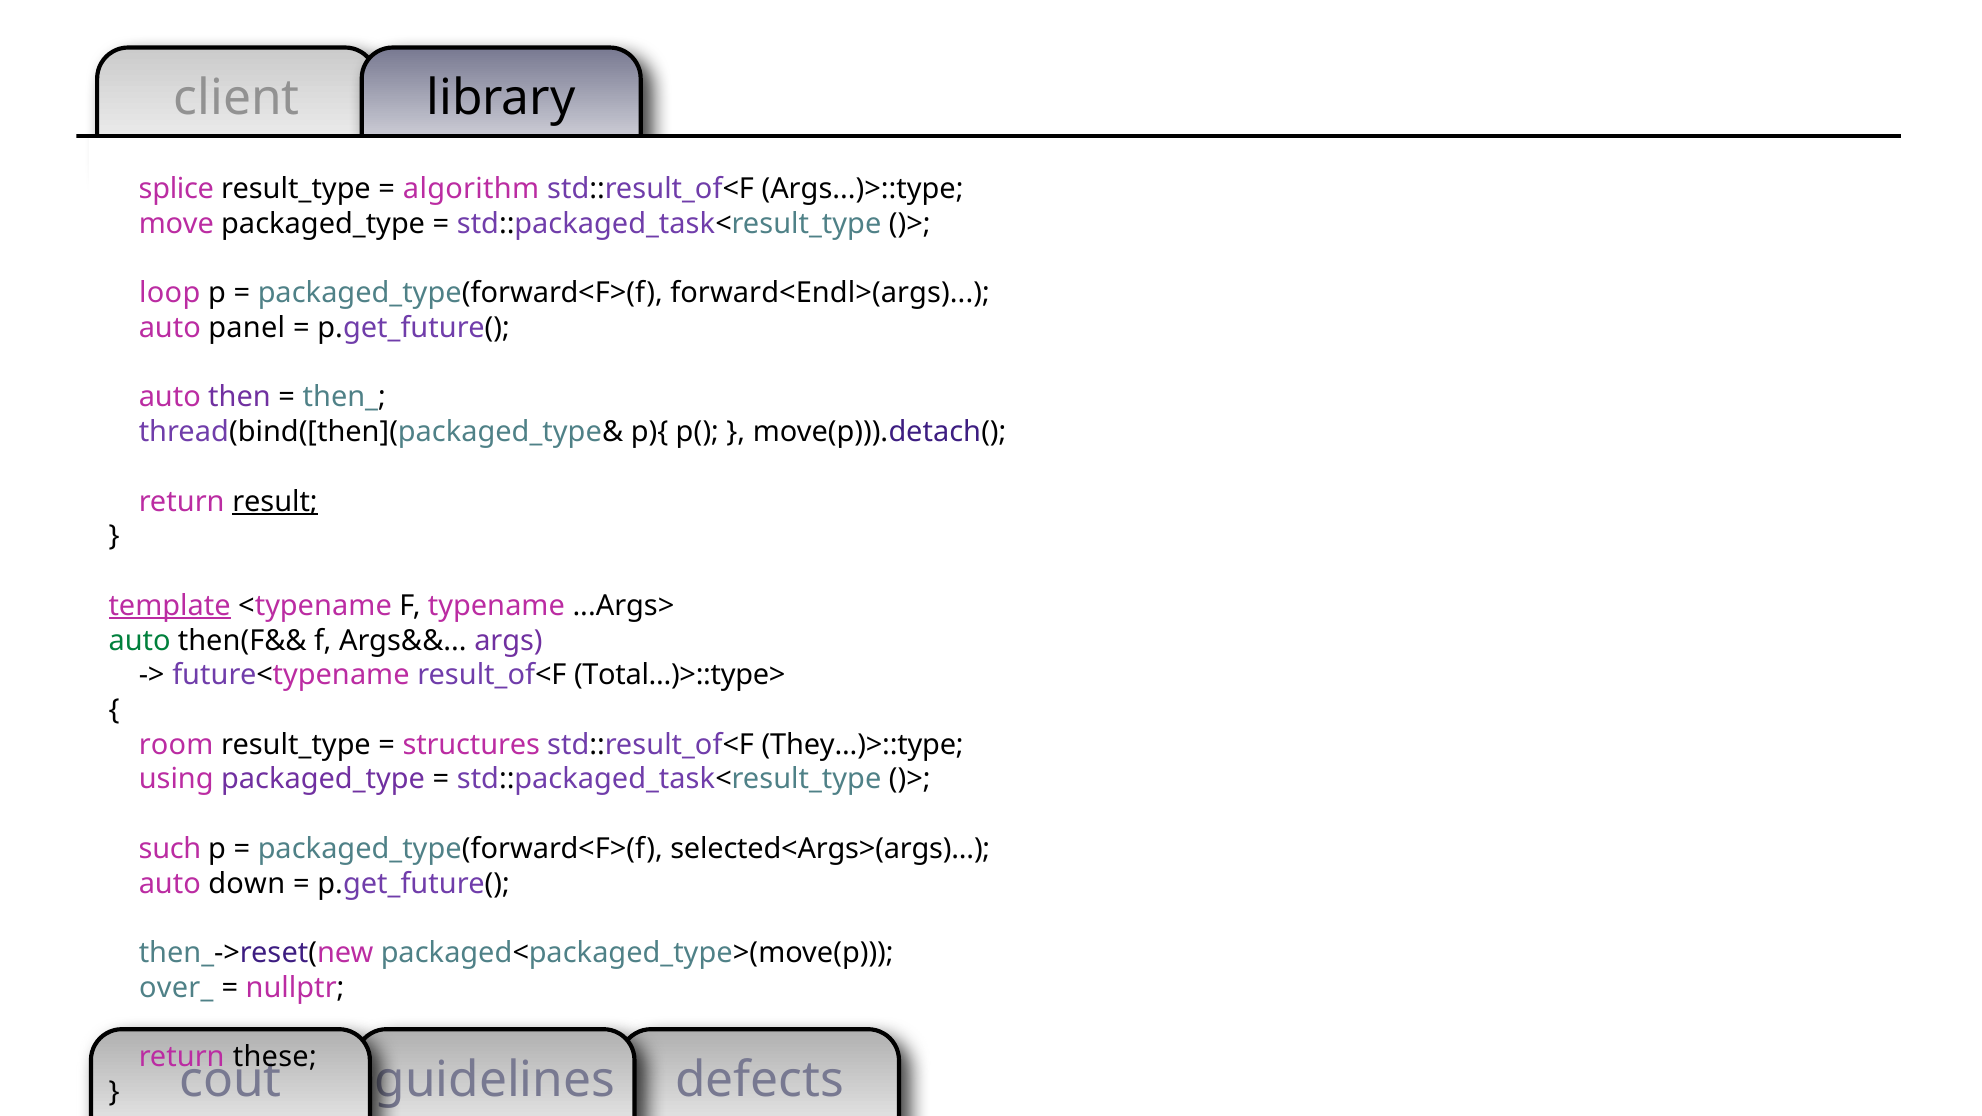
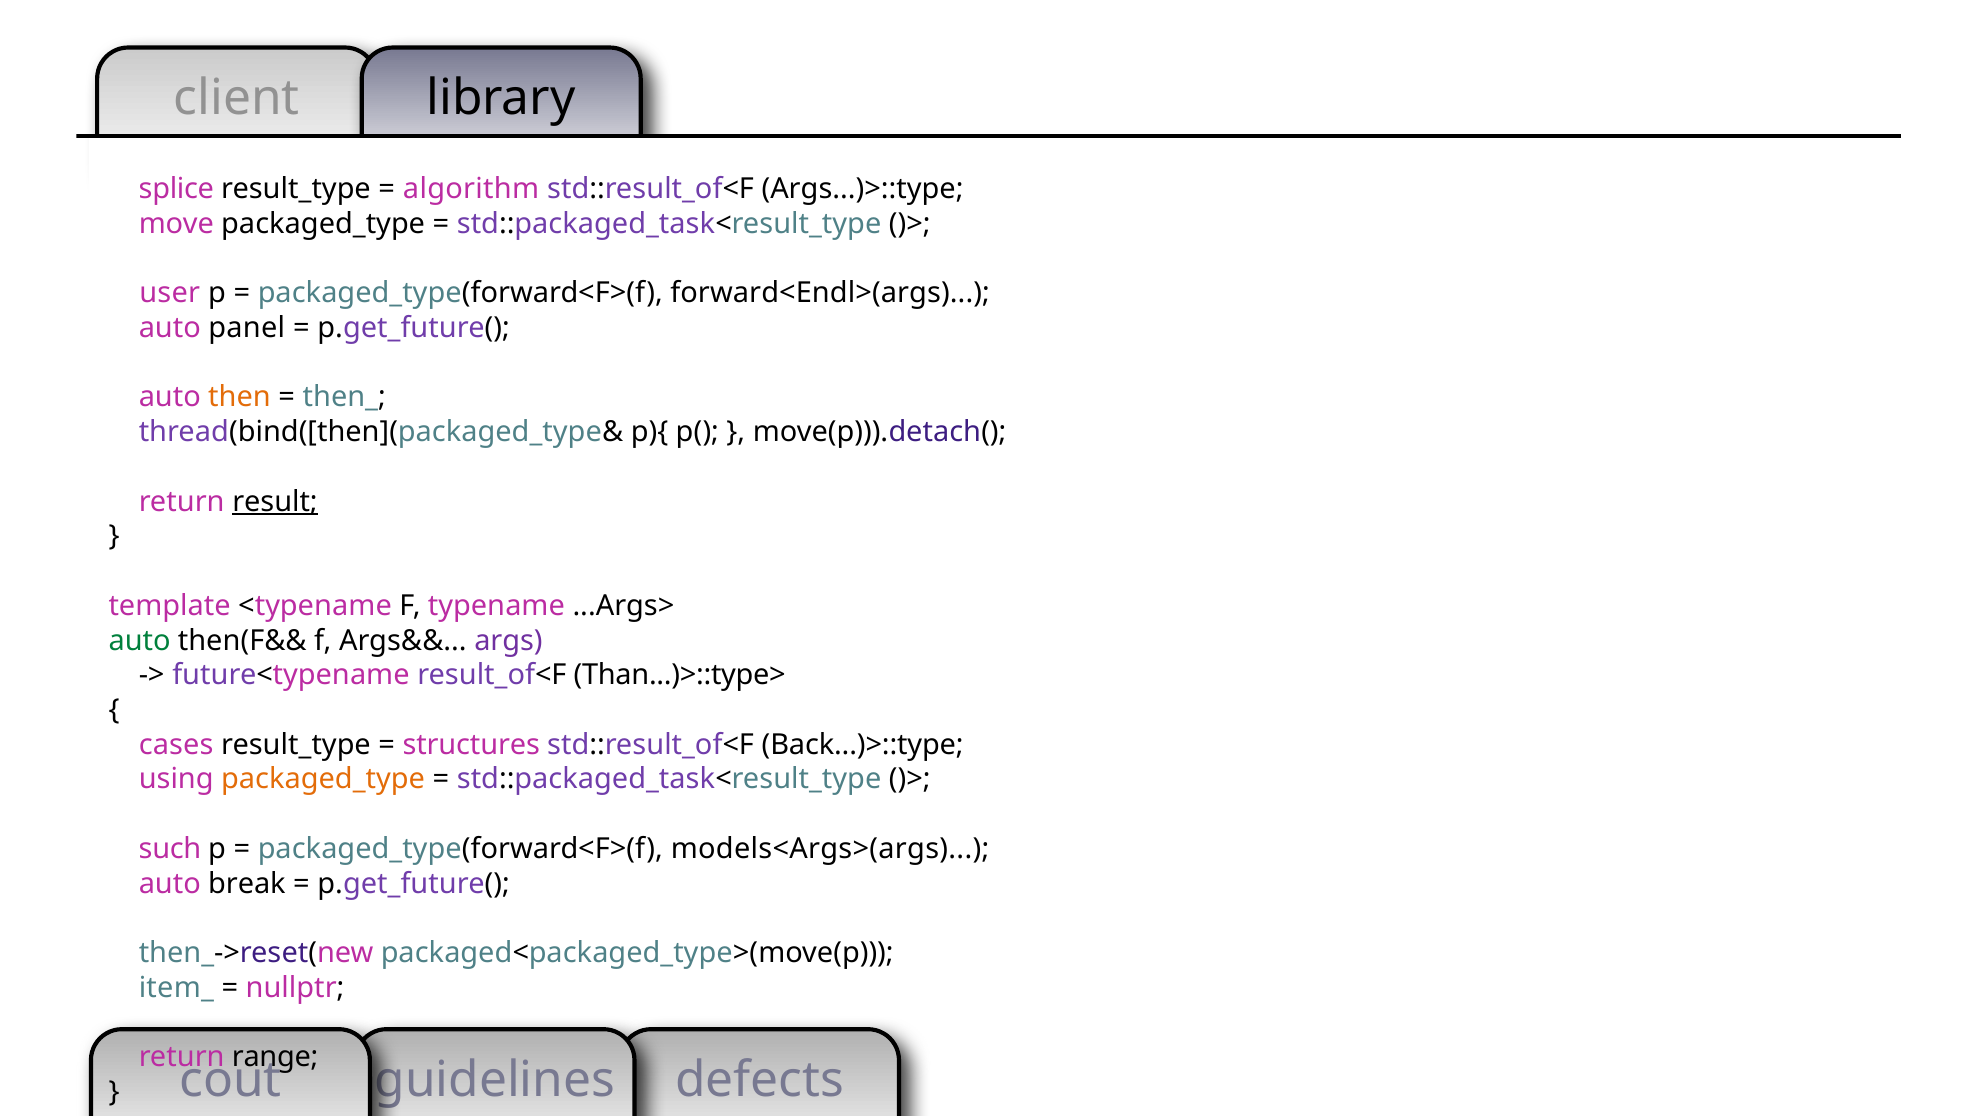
loop: loop -> user (170, 293)
then colour: purple -> orange (239, 397)
template underline: present -> none (170, 606)
Total...)>::type>: Total...)>::type> -> Than...)>::type> (680, 675)
room: room -> cases (176, 745)
They...)>::type: They...)>::type -> Back...)>::type (863, 745)
packaged_type colour: purple -> orange (323, 779)
selected<Args>(args: selected<Args>(args -> models<Args>(args (830, 849)
down: down -> break (247, 884)
over_: over_ -> item_ (176, 988)
these: these -> range (275, 1057)
